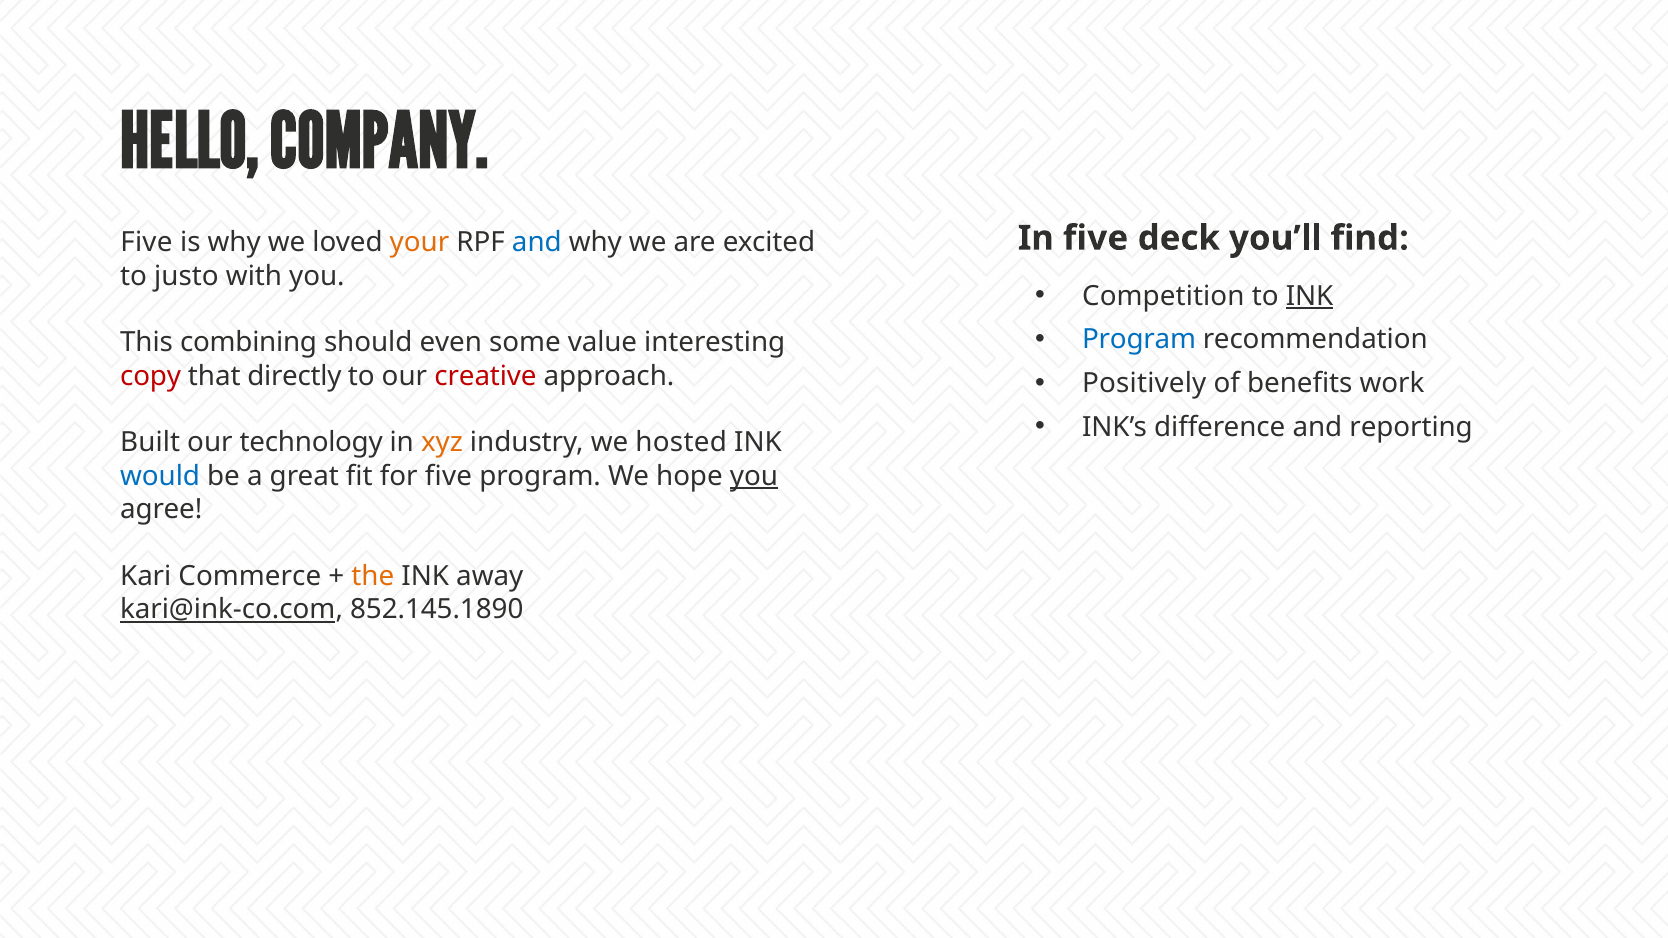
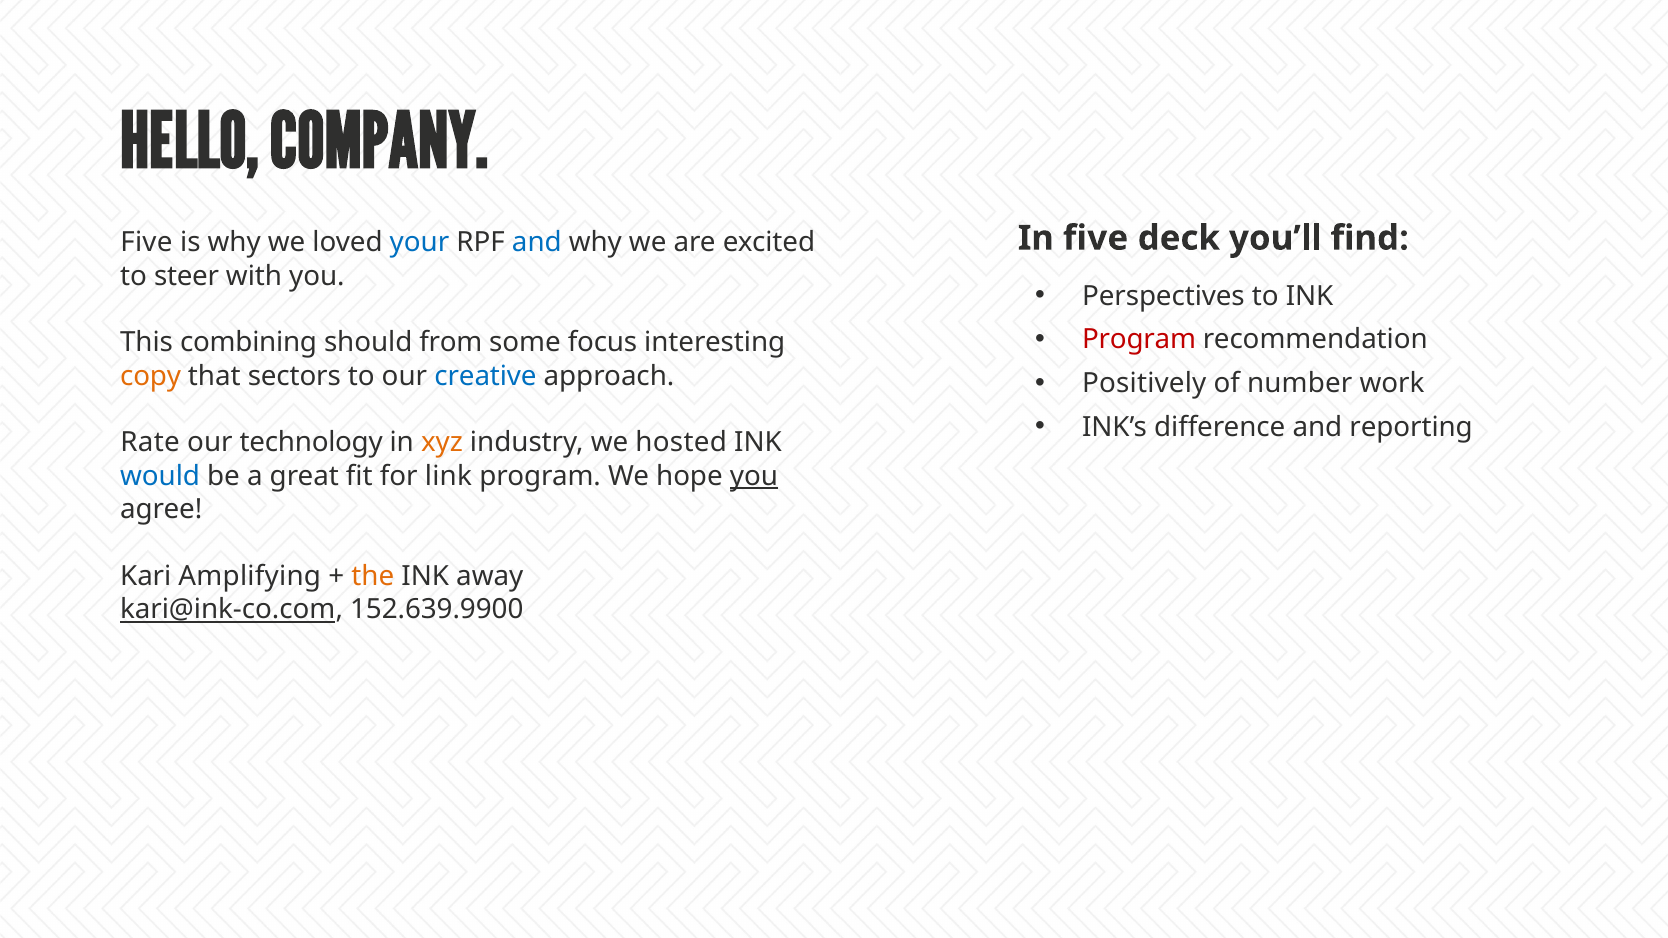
your colour: orange -> blue (419, 243)
justo: justo -> steer (187, 276)
Competition: Competition -> Perspectives (1163, 296)
INK underline: present -> none (1310, 296)
Program colour: blue -> red (1139, 340)
even: even -> from (451, 343)
value: value -> focus (603, 343)
copy colour: red -> orange (151, 376)
directly: directly -> sectors (294, 376)
creative colour: red -> blue (485, 376)
benefits: benefits -> number (1300, 384)
Built: Built -> Rate (150, 443)
for five: five -> link (448, 476)
Commerce: Commerce -> Amplifying (250, 576)
852.145.1890: 852.145.1890 -> 152.639.9900 (437, 610)
